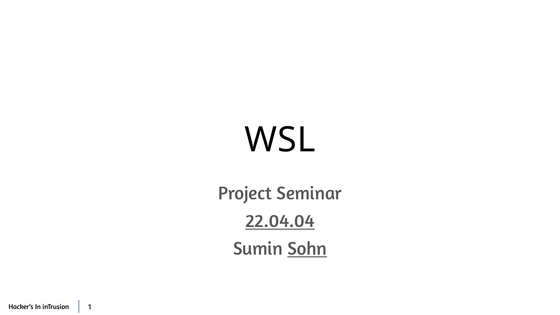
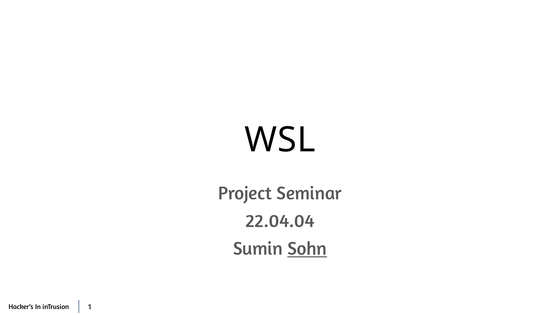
22.04.04 underline: present -> none (280, 221)
